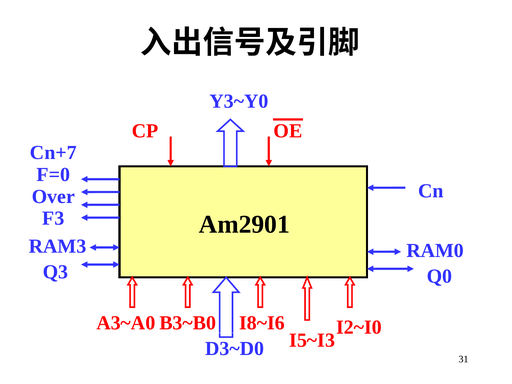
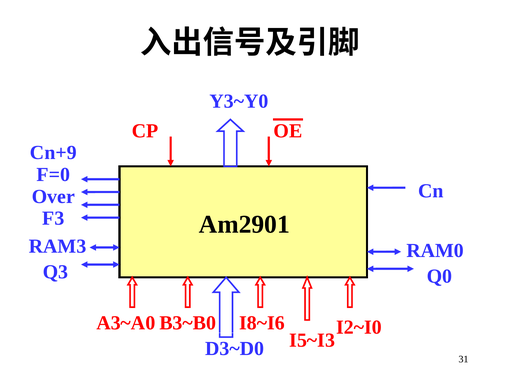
Cn+7: Cn+7 -> Cn+9 (53, 153)
